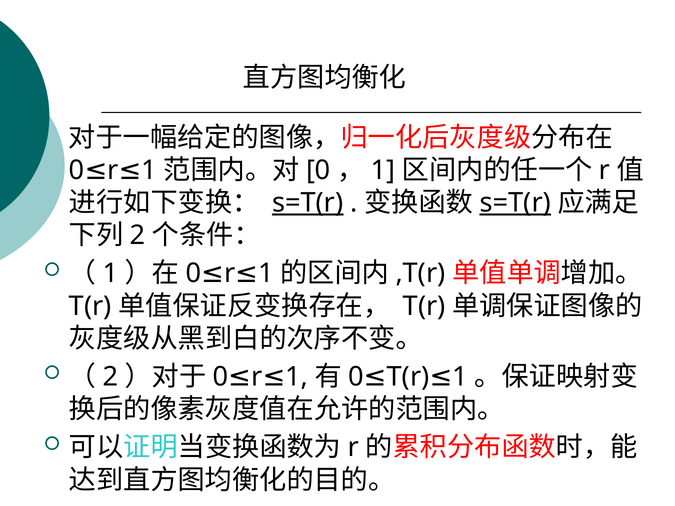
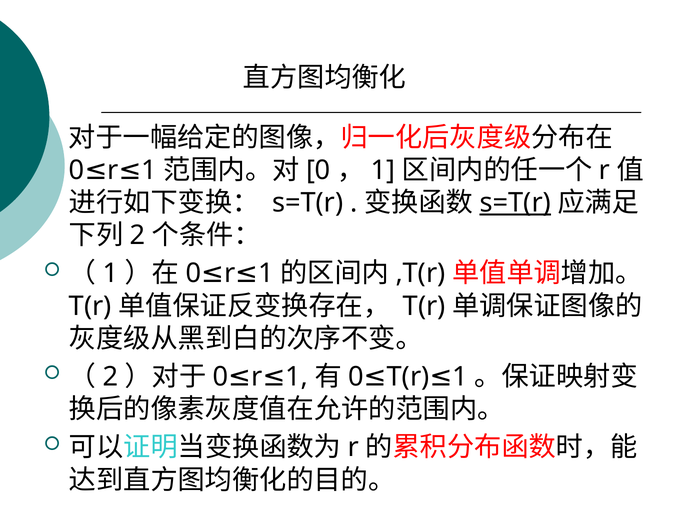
s=T(r underline: present -> none (308, 203)
